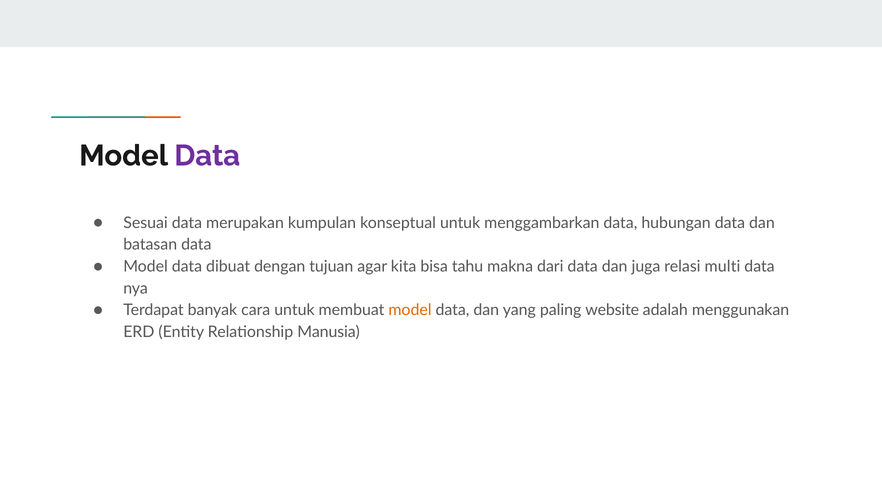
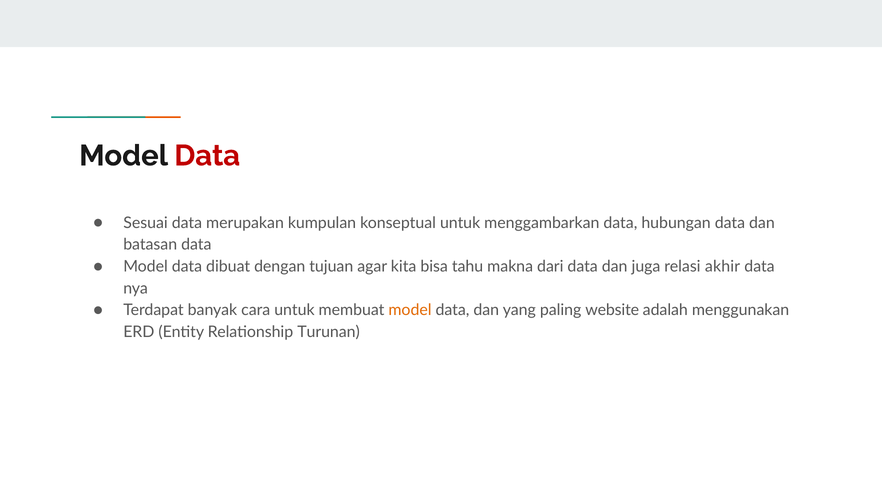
Data colour: purple -> red (207, 156)
multi: multi -> akhir (723, 267)
Manusia: Manusia -> Turunan (329, 332)
